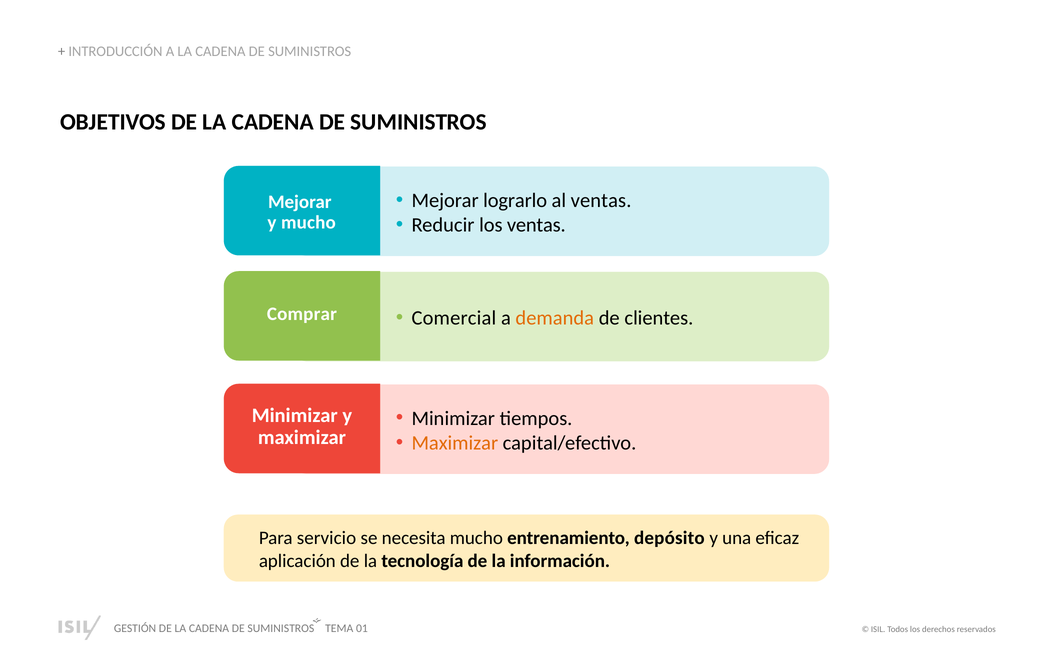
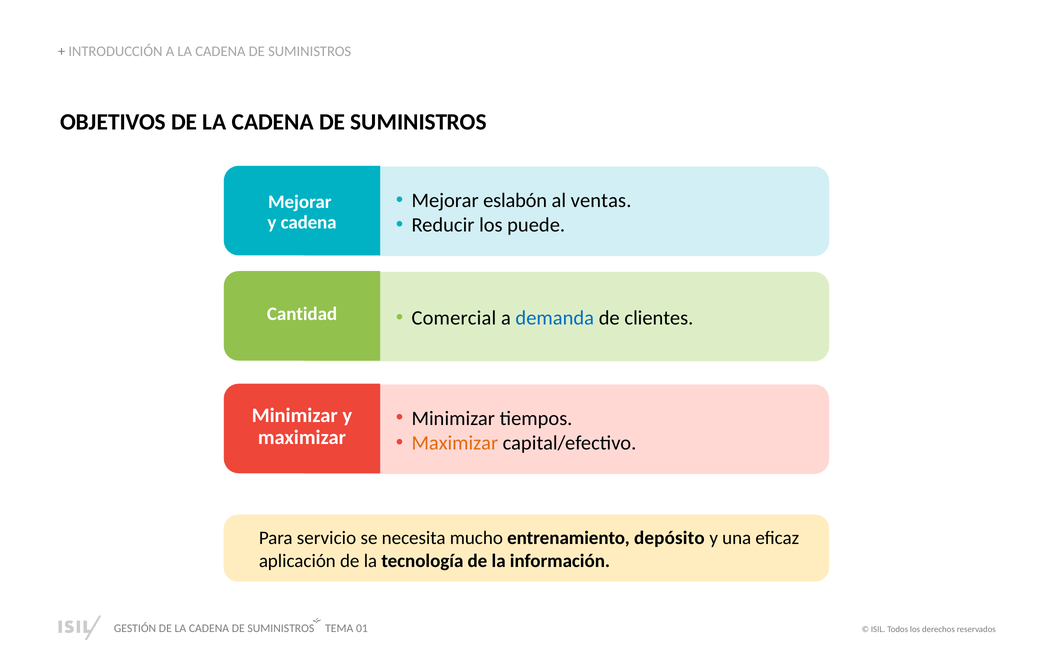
lograrlo: lograrlo -> eslabón (515, 200)
los ventas: ventas -> puede (536, 225)
y mucho: mucho -> cadena (309, 222)
Comprar: Comprar -> Cantidad (302, 314)
demanda colour: orange -> blue (555, 318)
